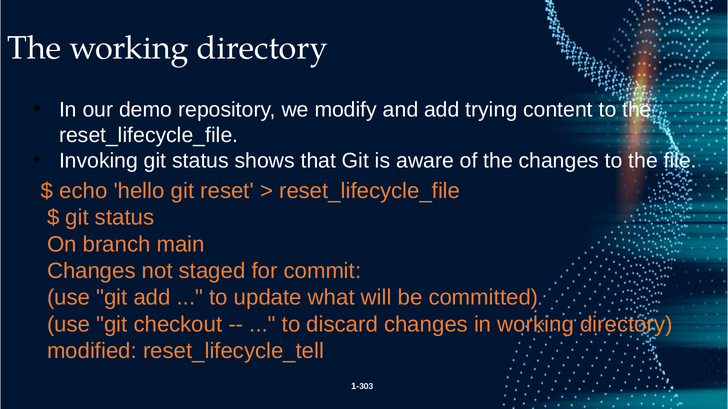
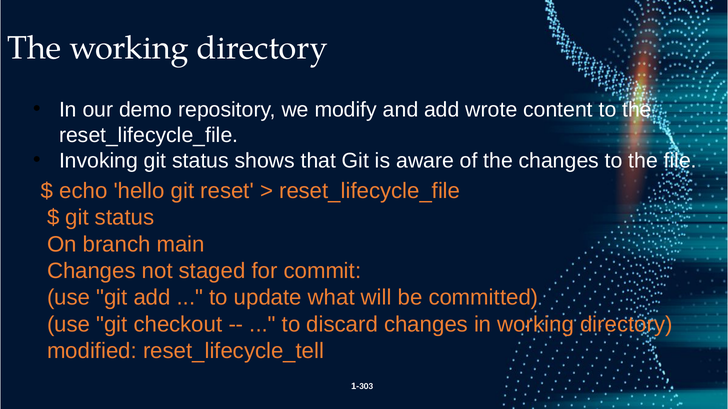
trying: trying -> wrote (491, 110)
